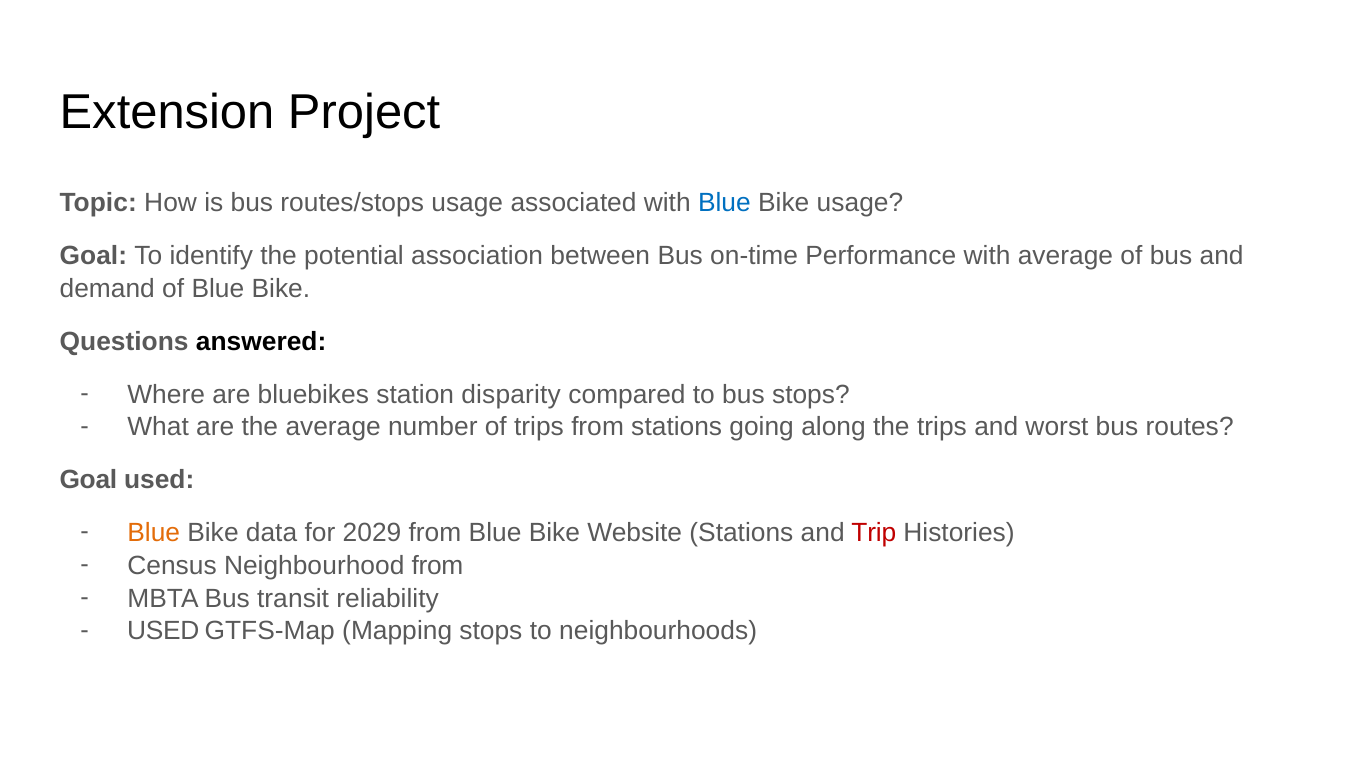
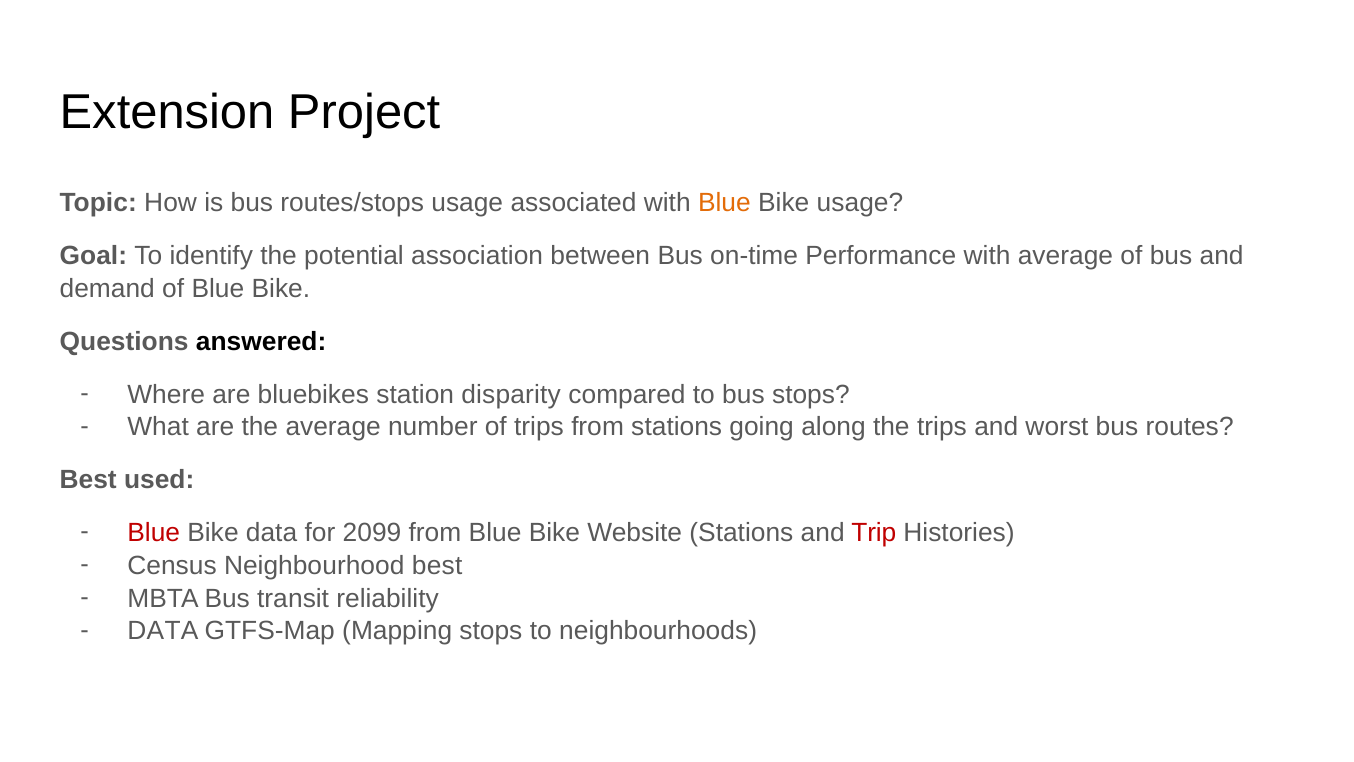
Blue colour: blue -> orange (724, 203)
Goal: Goal -> Best (88, 480)
Blue colour: orange -> red (154, 533)
2029: 2029 -> 2099 (372, 533)
Neighbourhood from: from -> best (437, 566)
USED: USED -> DATA (163, 631)
